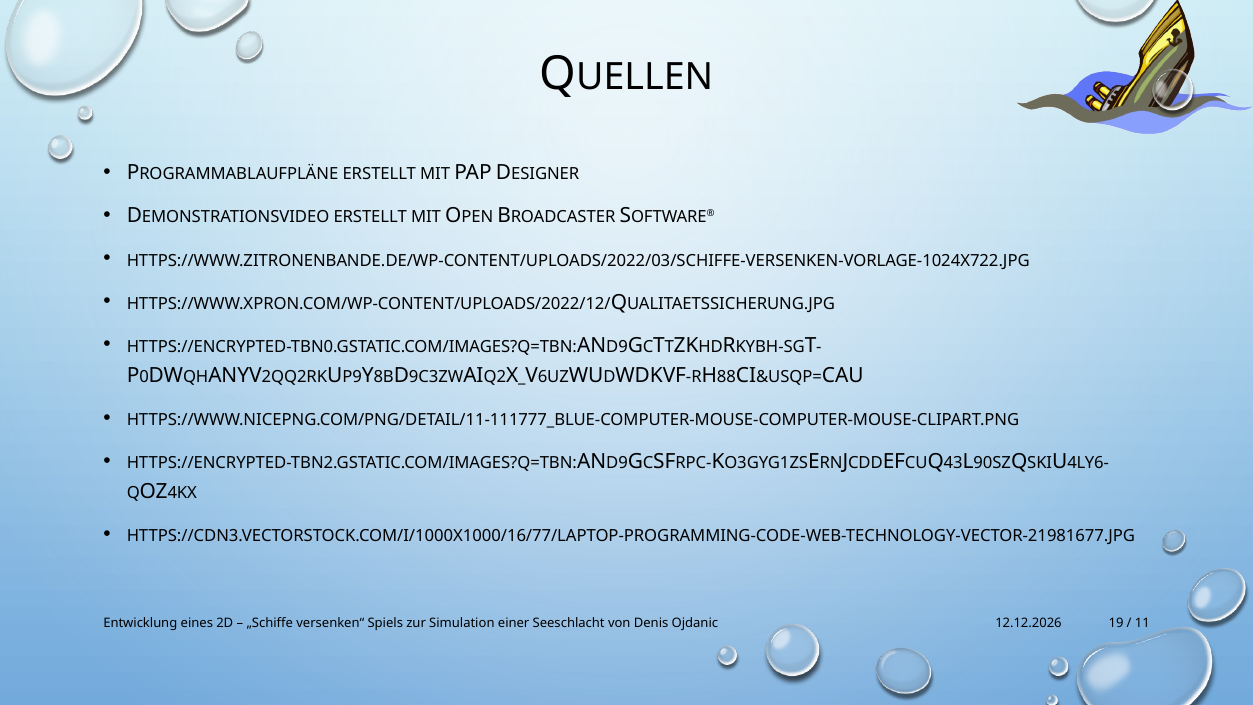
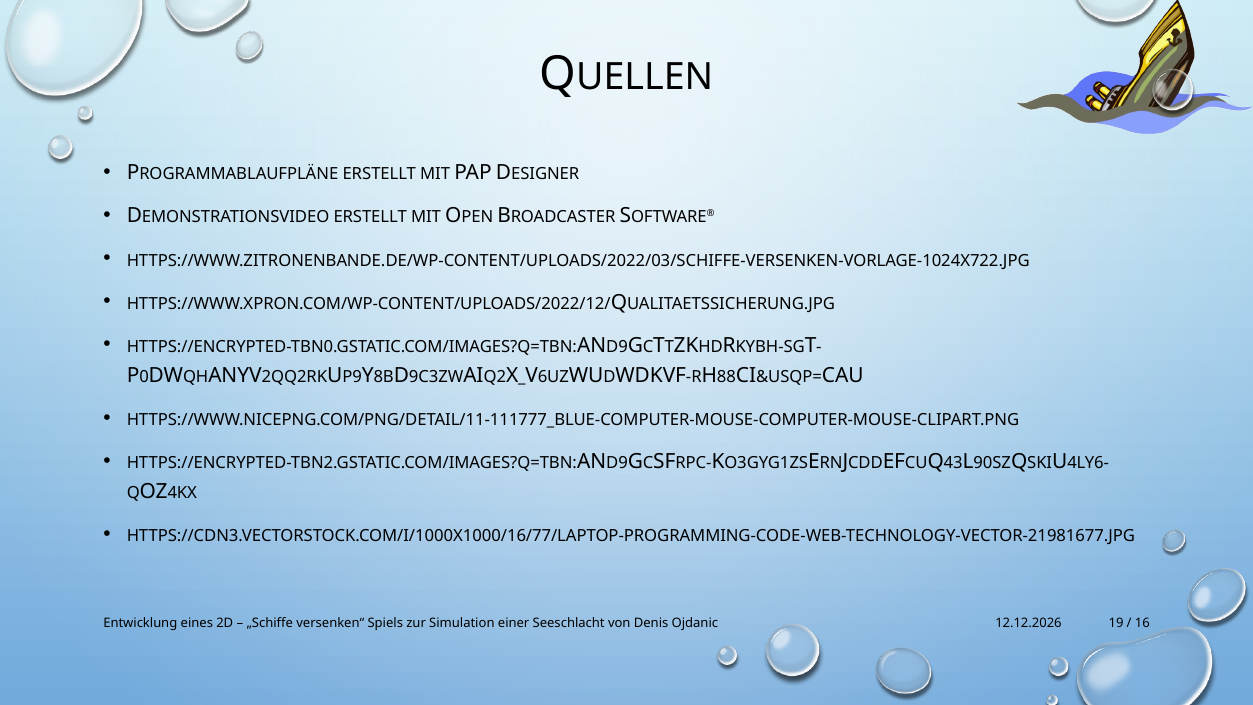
11: 11 -> 16 (1142, 623)
